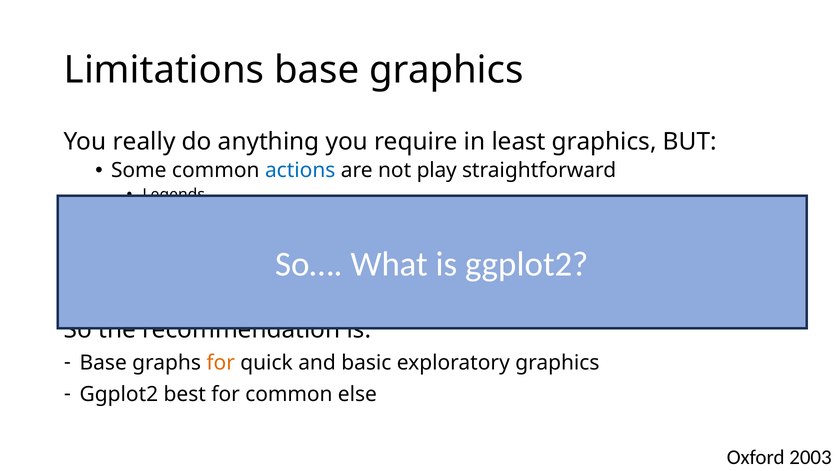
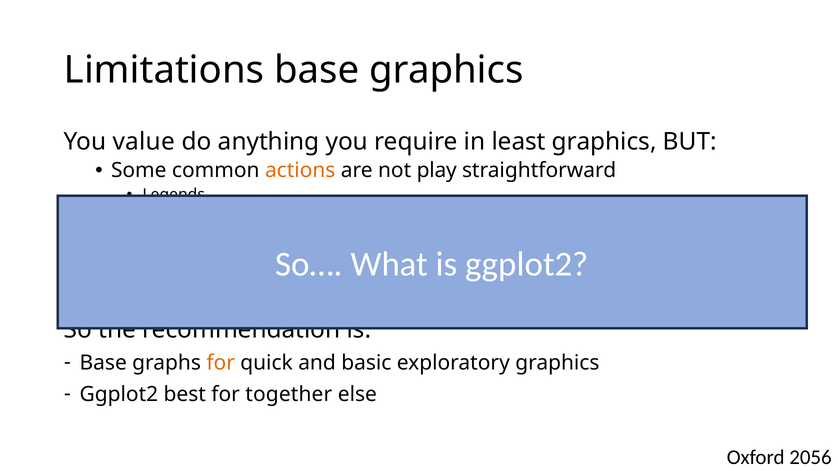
really: really -> value (144, 142)
actions colour: blue -> orange (300, 171)
for common: common -> together (289, 395)
2003: 2003 -> 2056 (810, 458)
